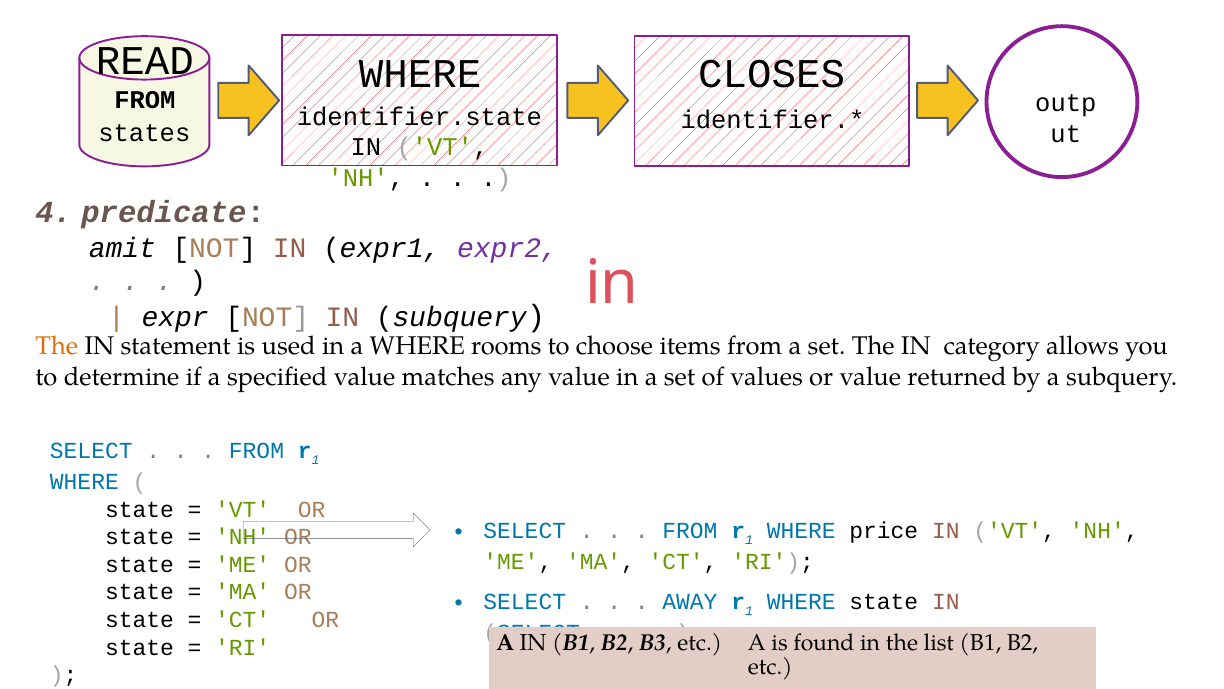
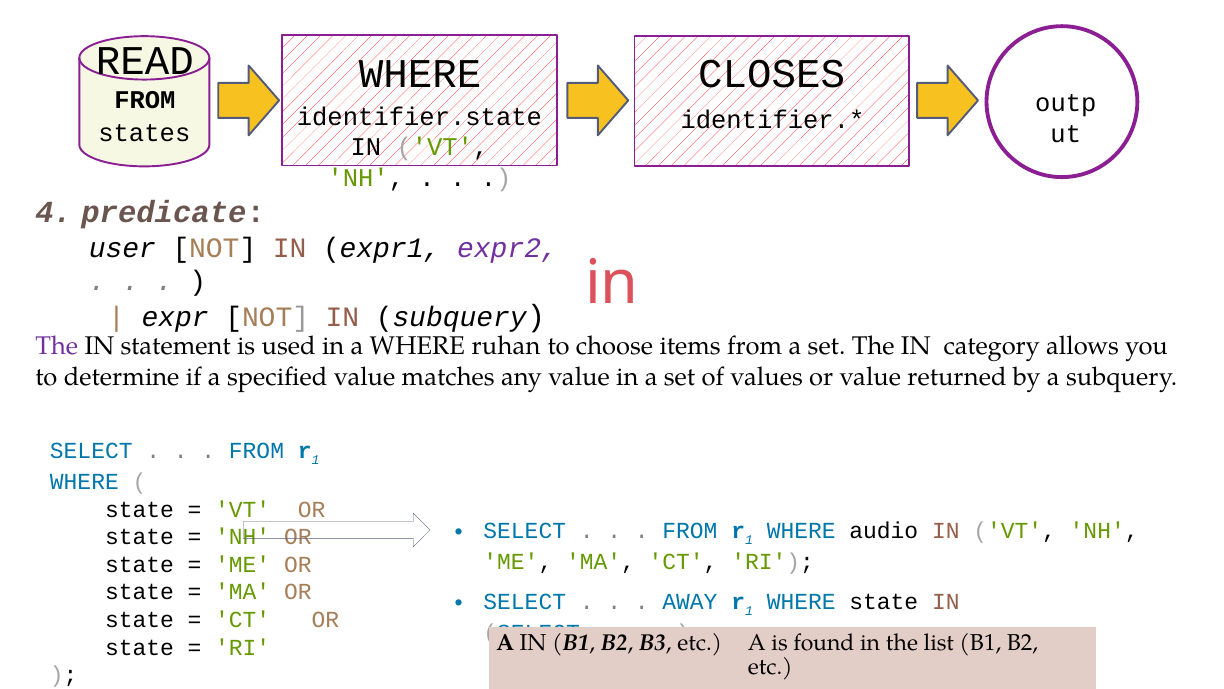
amit: amit -> user (122, 248)
The colour: orange -> purple (57, 346)
rooms: rooms -> ruhan (506, 346)
price: price -> audio (884, 530)
